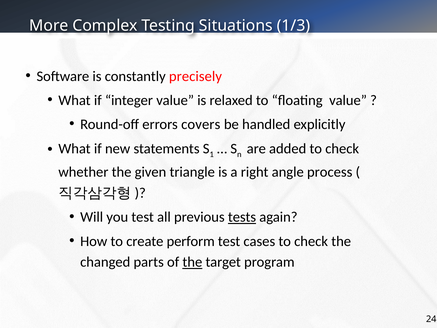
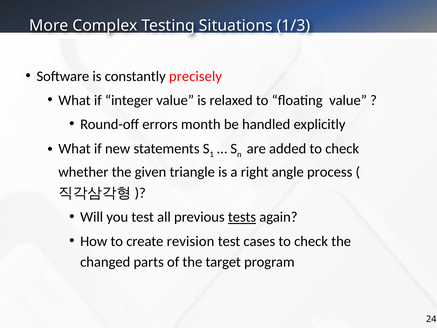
covers: covers -> month (201, 124)
perform: perform -> revision (191, 241)
the underline: present -> none (192, 262)
